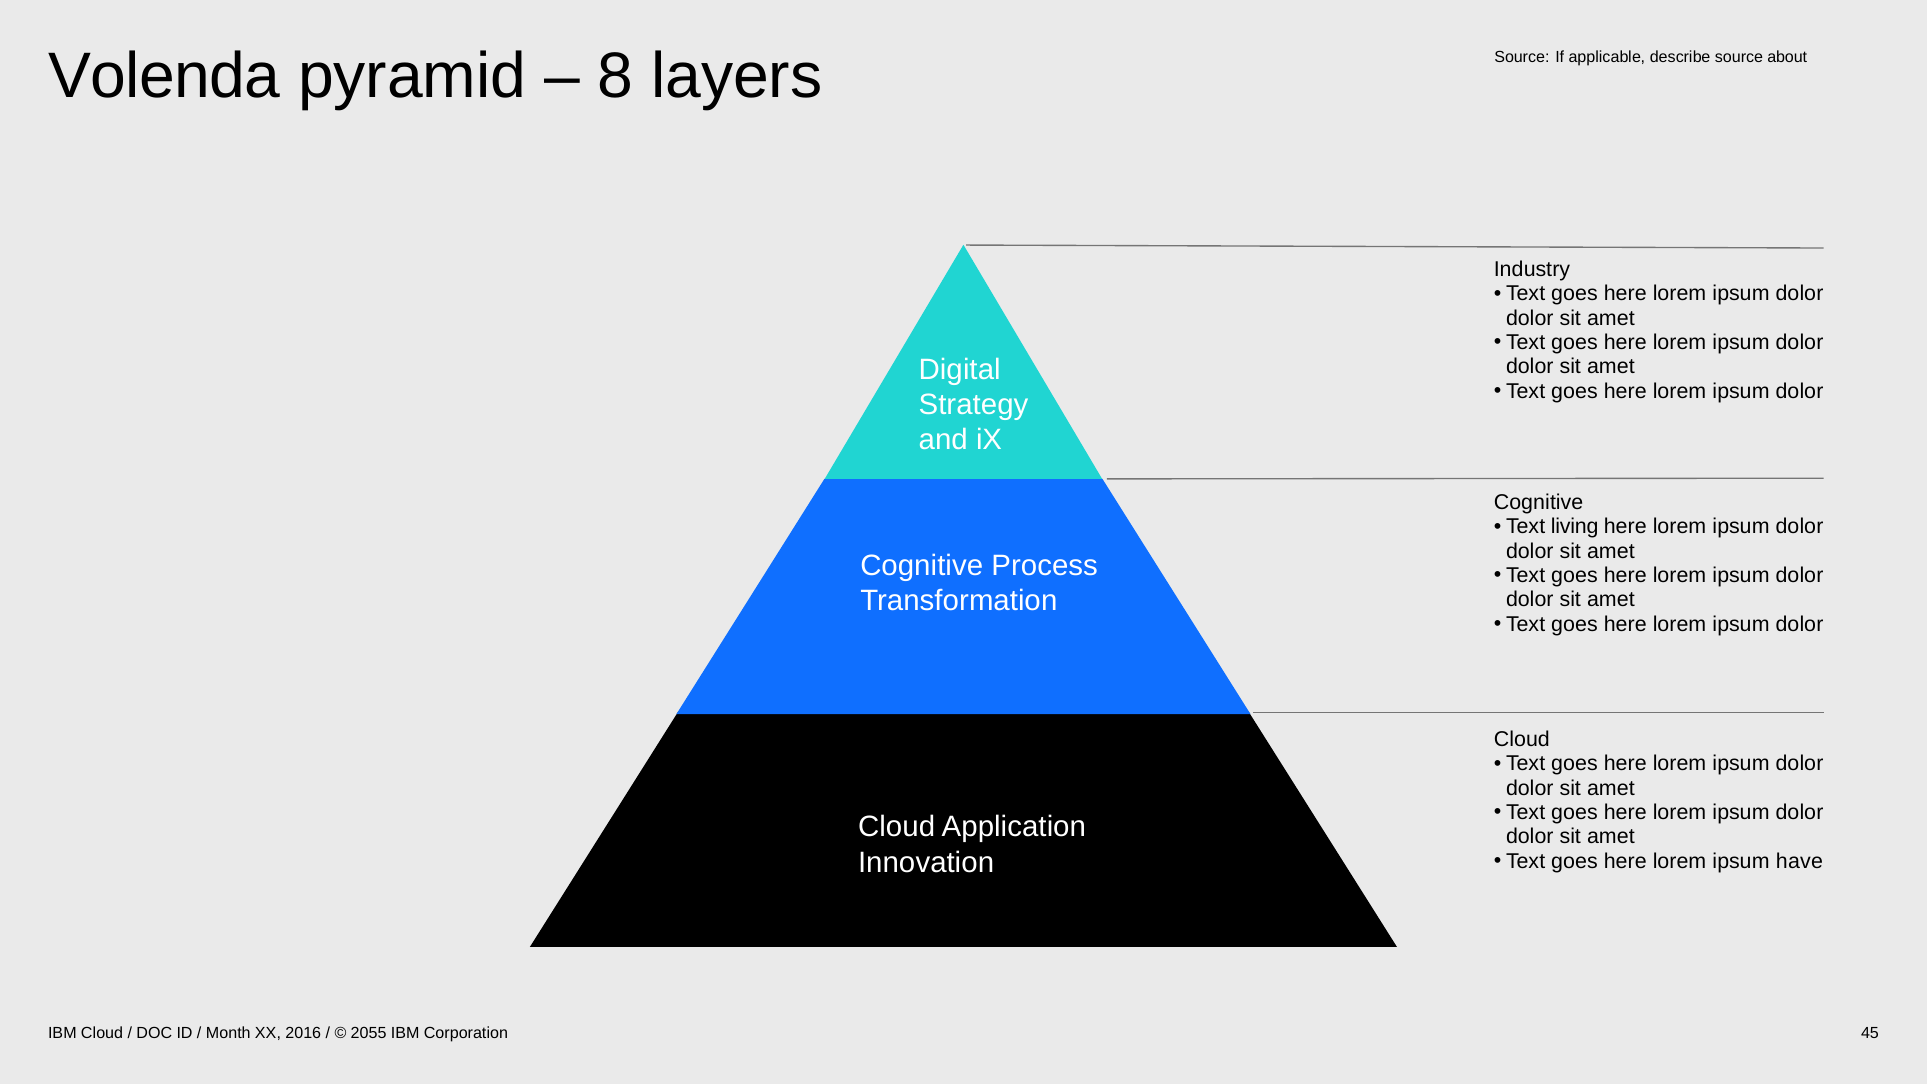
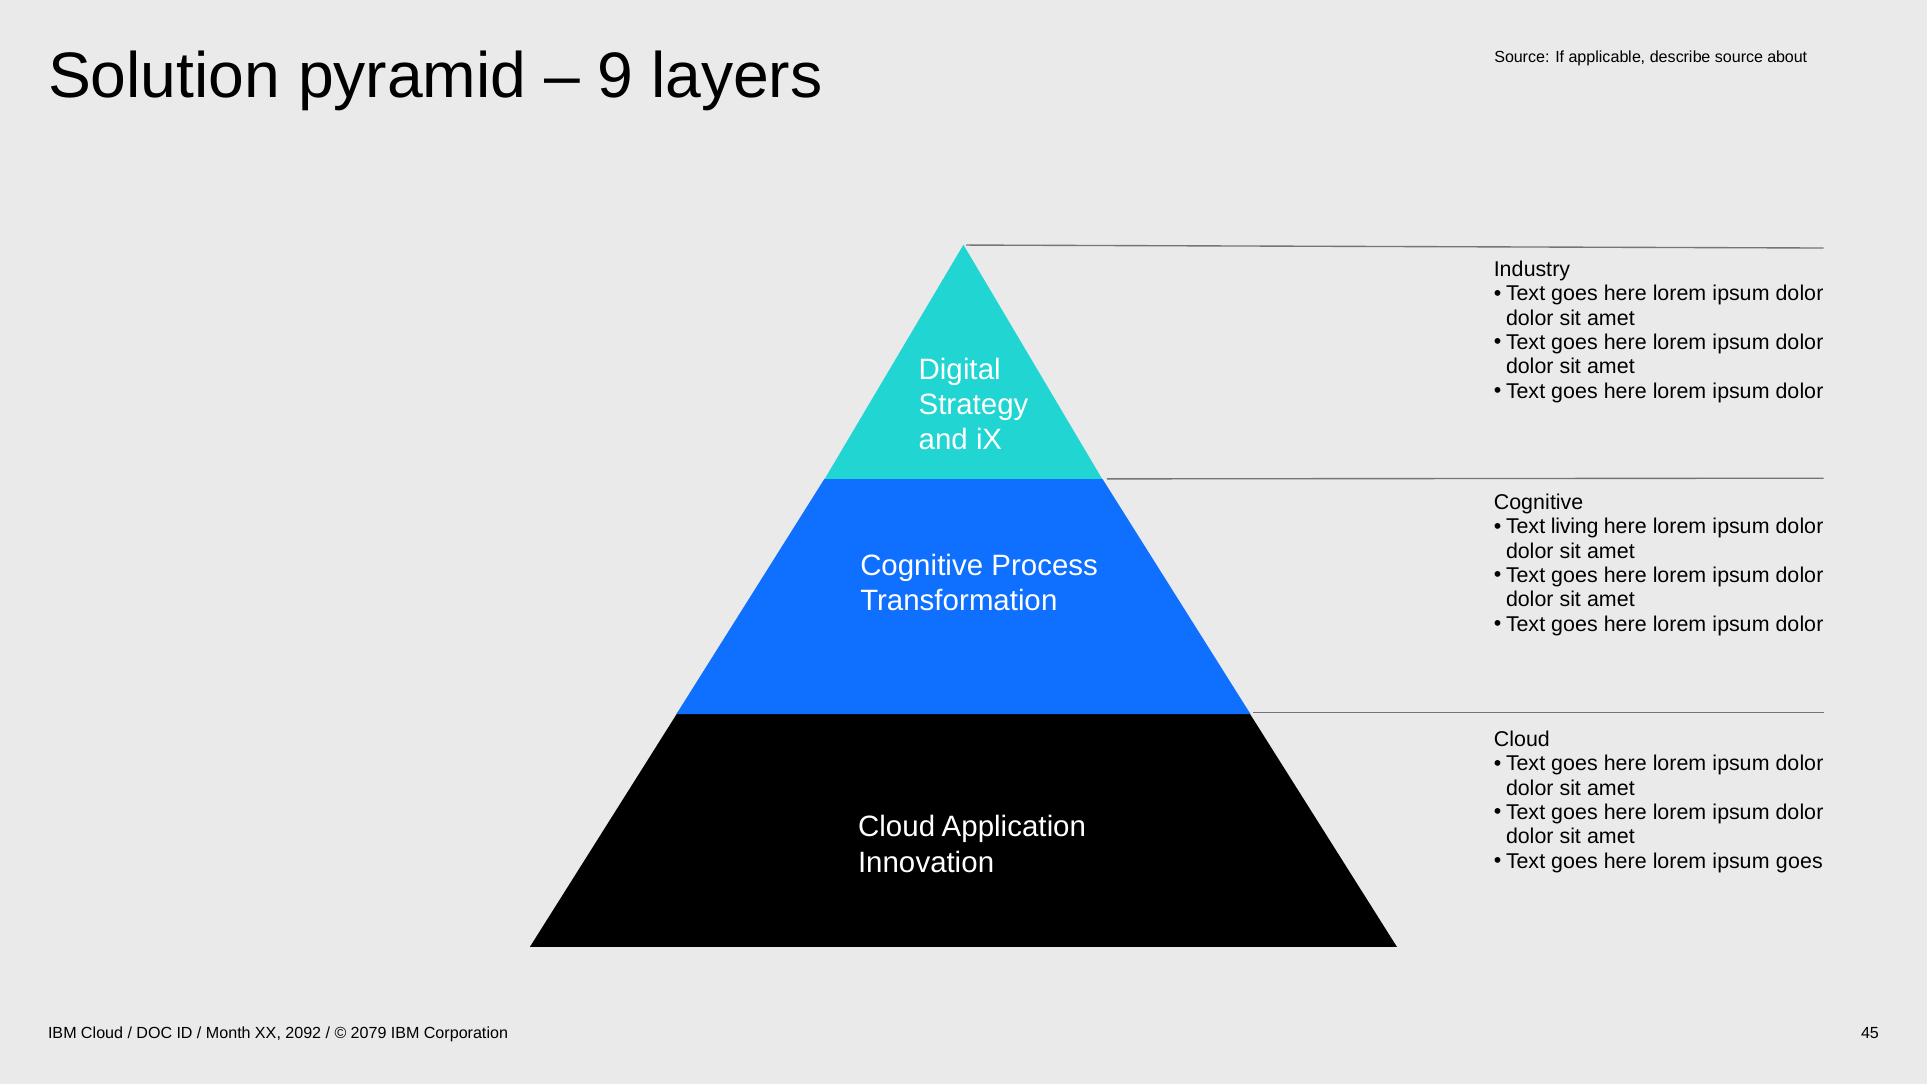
Volenda: Volenda -> Solution (164, 77)
8: 8 -> 9 (615, 77)
ipsum have: have -> goes (1799, 861)
2016: 2016 -> 2092 (303, 1033)
2055: 2055 -> 2079 (369, 1033)
